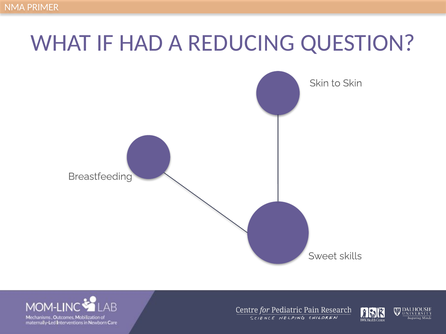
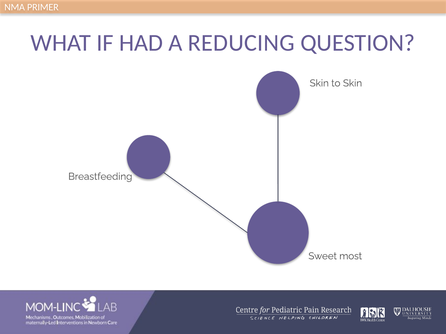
skills: skills -> most (351, 256)
